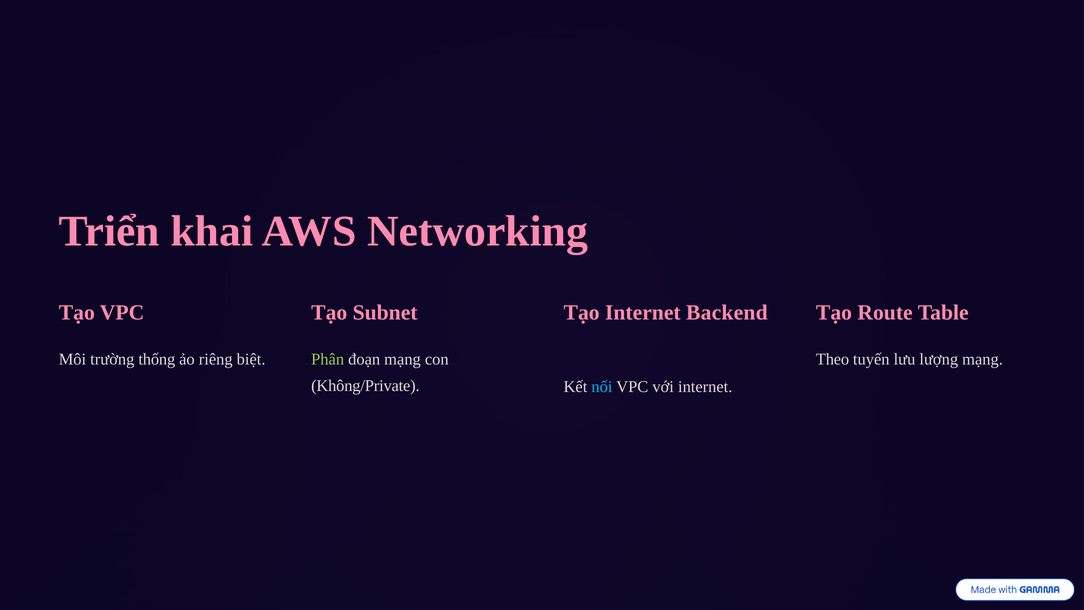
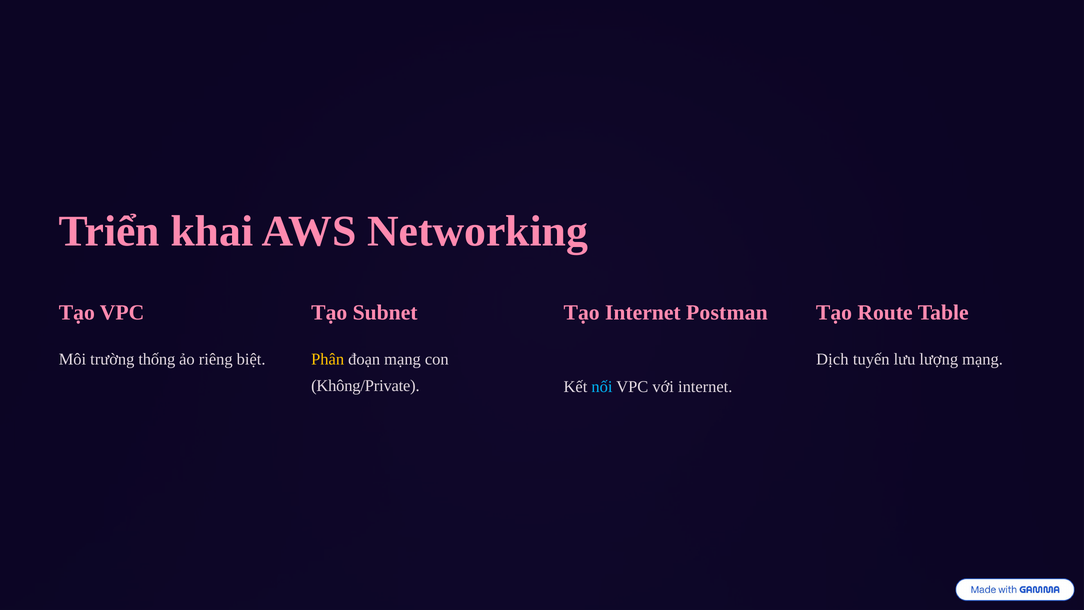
Backend: Backend -> Postman (727, 312)
Phân colour: light green -> yellow (328, 359)
Theo: Theo -> Dịch (832, 359)
